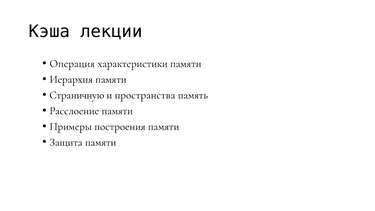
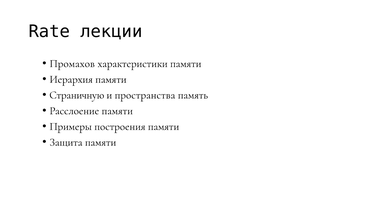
Кэша: Кэша -> Rate (49, 32)
Операция: Операция -> Промахов (72, 63)
